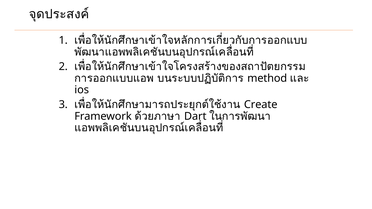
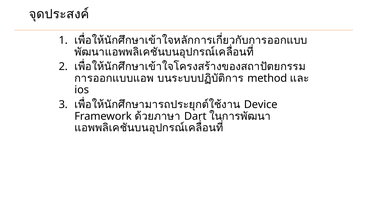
Create: Create -> Device (261, 105)
